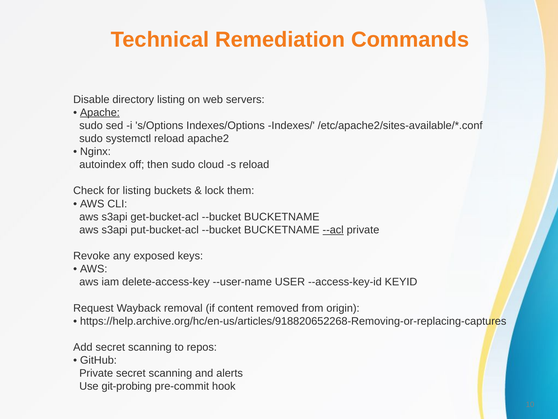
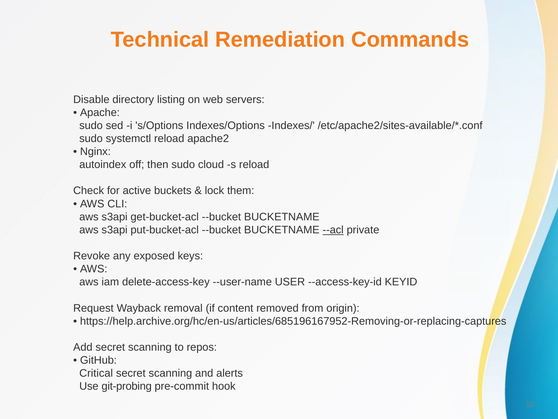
Apache underline: present -> none (100, 112)
for listing: listing -> active (137, 190)
https://help.archive.org/hc/en-us/articles/918820652268-Removing-or-replacing-captures: https://help.archive.org/hc/en-us/articles/918820652268-Removing-or-replacing-captures -> https://help.archive.org/hc/en-us/articles/685196167952-Removing-or-replacing-captures (293, 321)
Private: Private -> Critical (96, 373)
